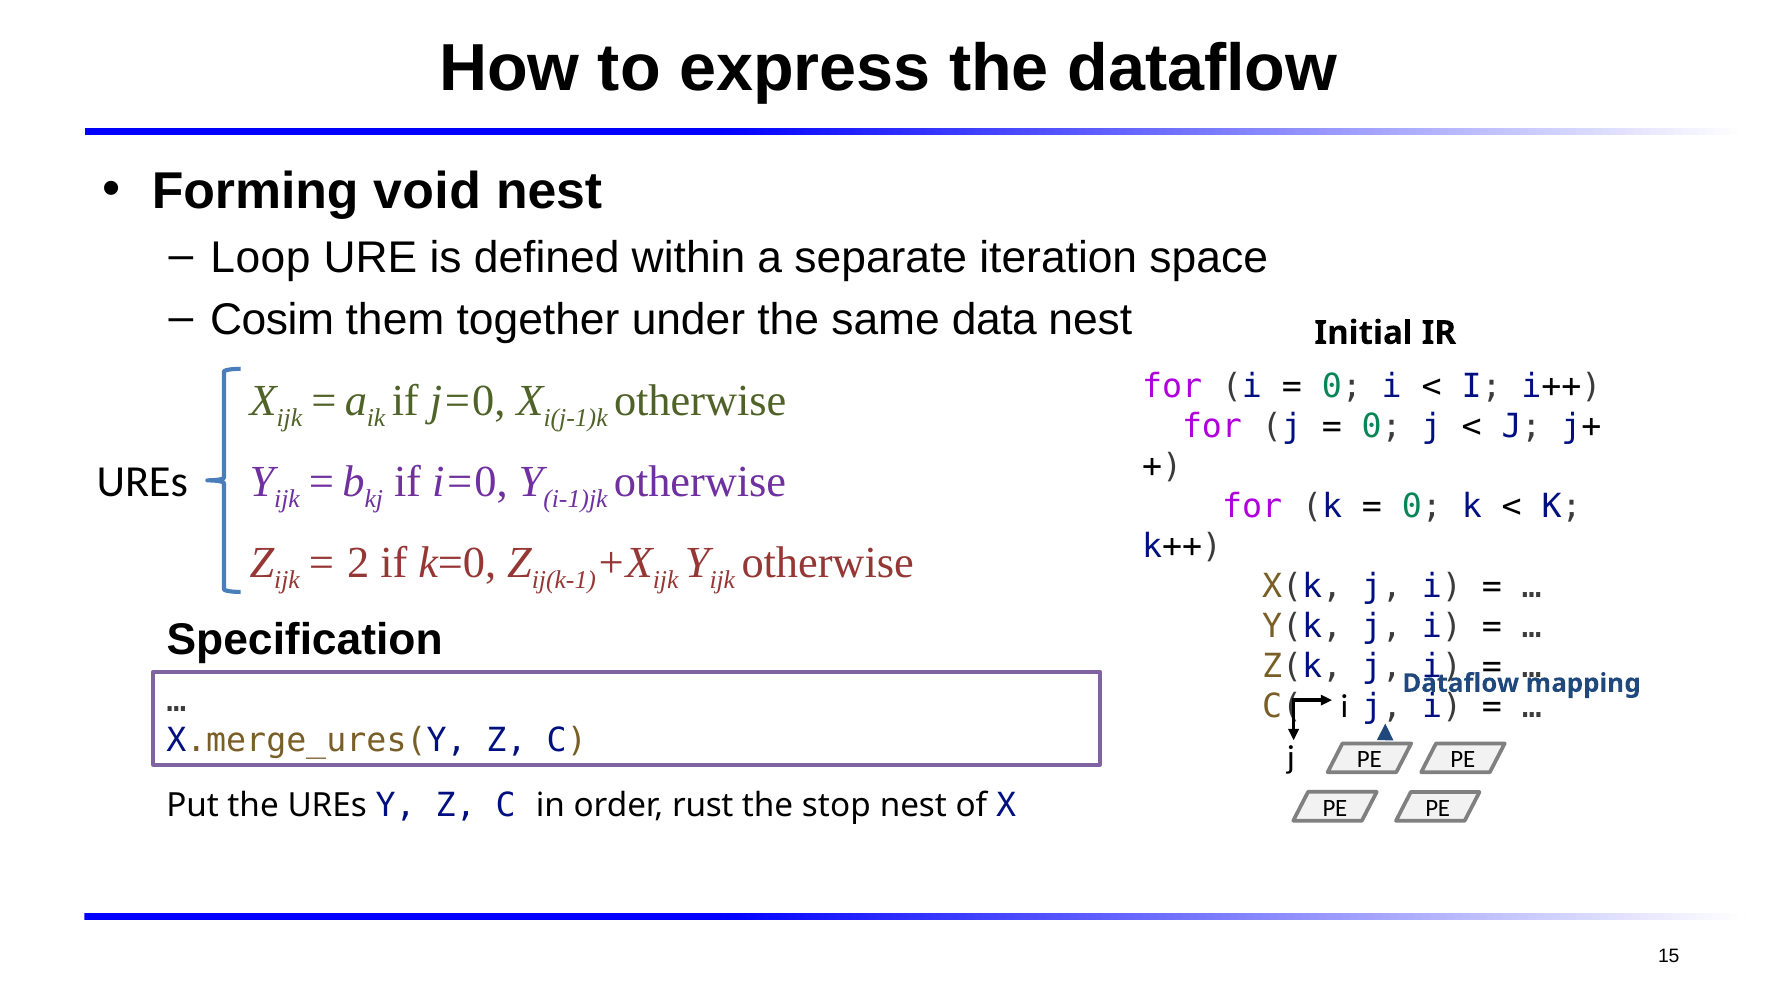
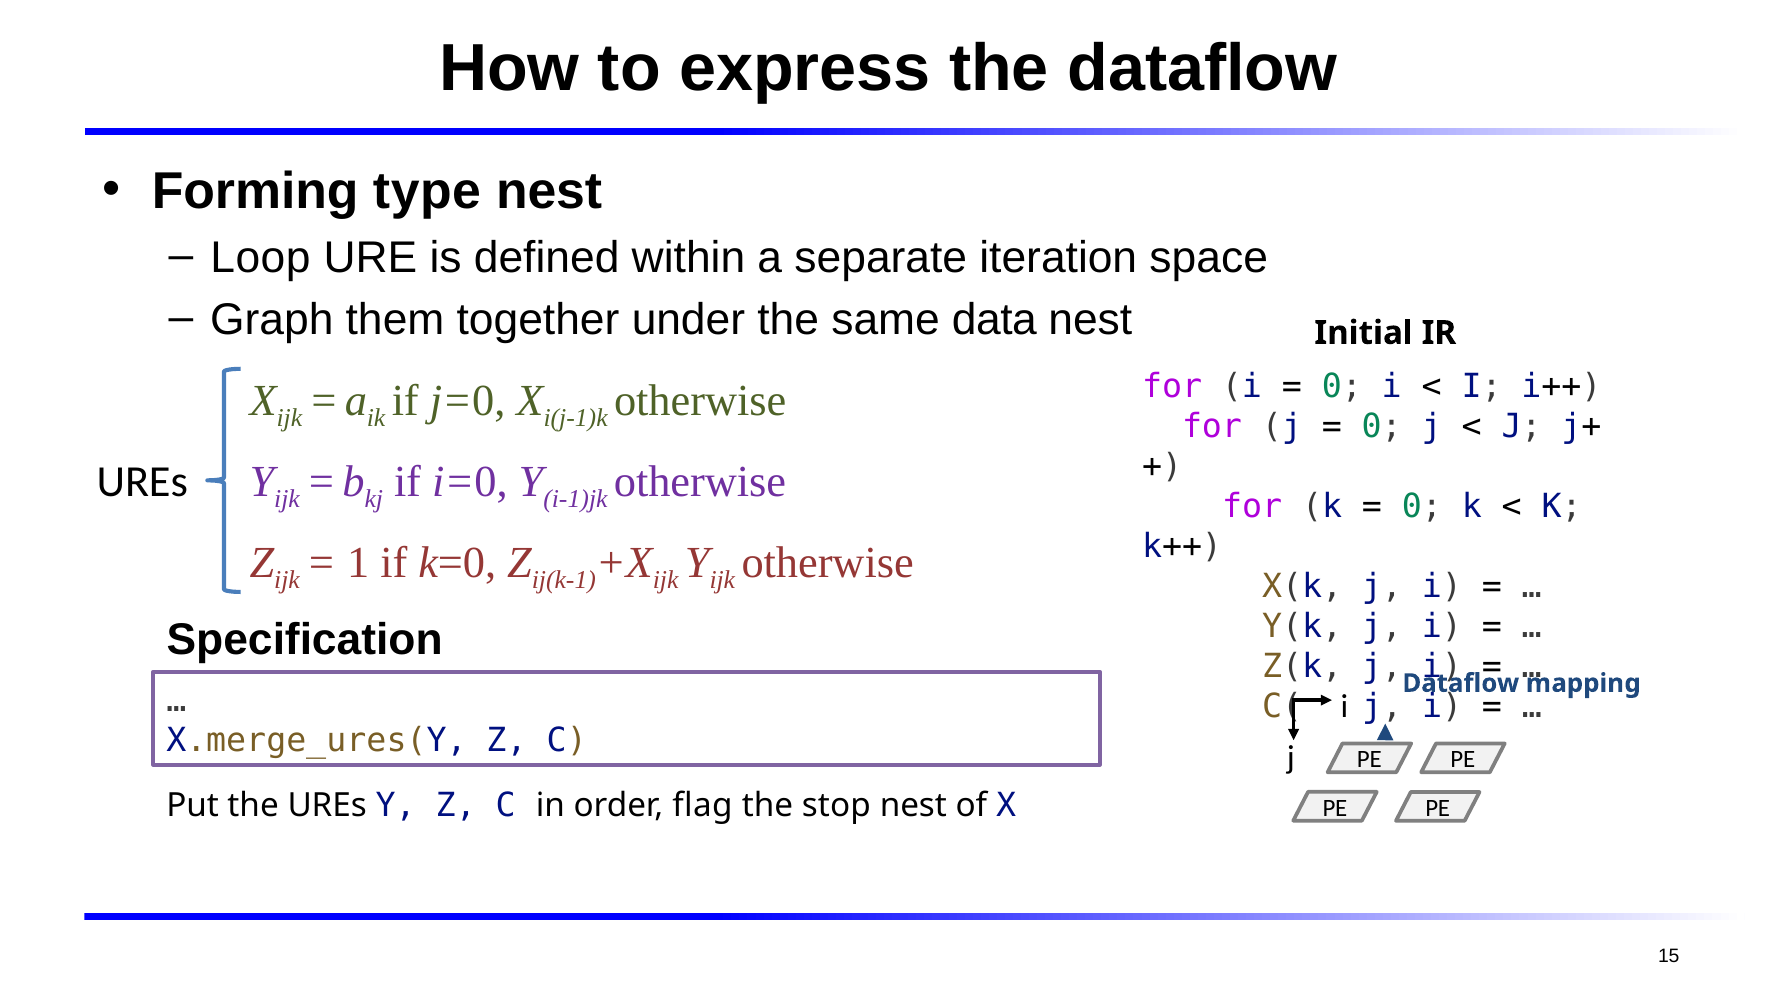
void: void -> type (427, 192)
Cosim: Cosim -> Graph (272, 320)
2: 2 -> 1 (358, 563)
rust: rust -> flag (702, 806)
